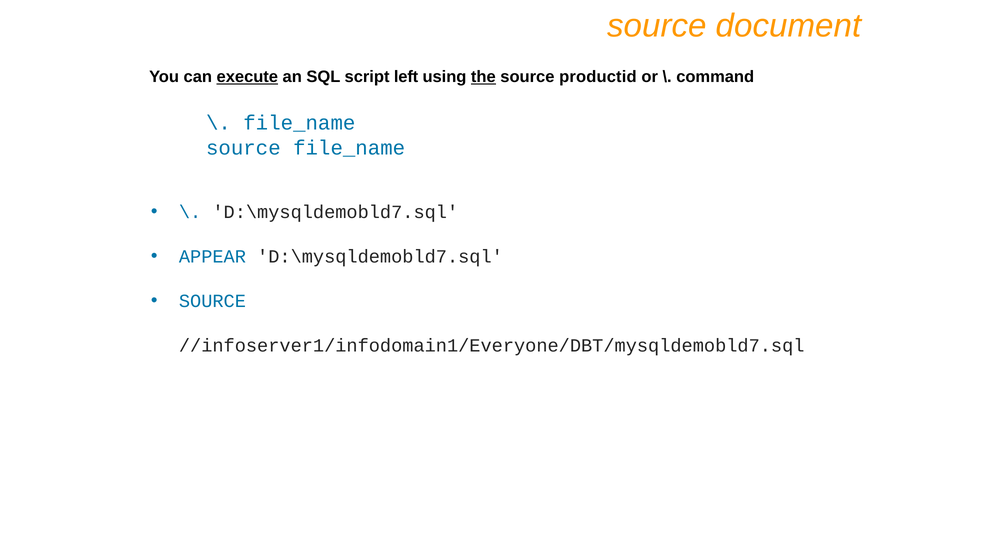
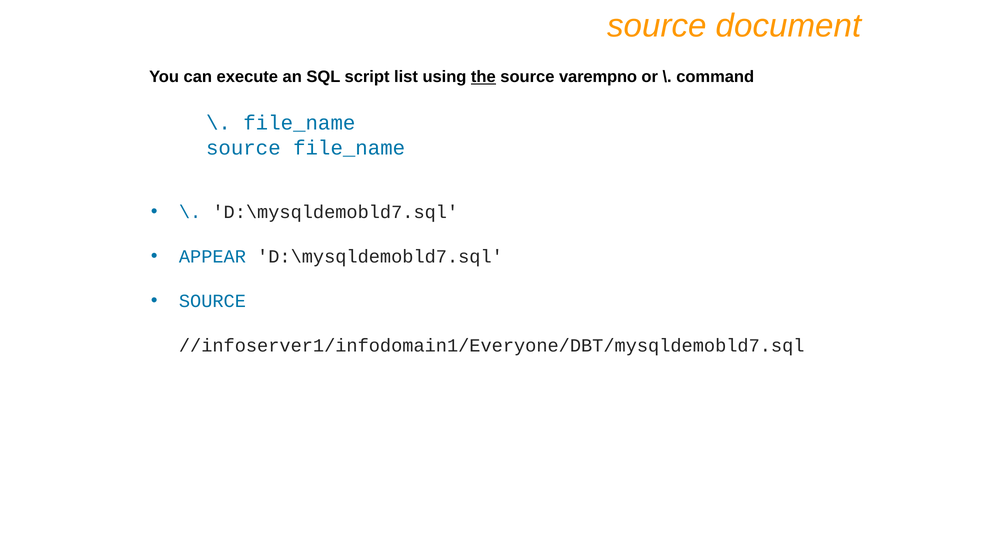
execute underline: present -> none (247, 77)
left: left -> list (406, 77)
productid: productid -> varempno (598, 77)
